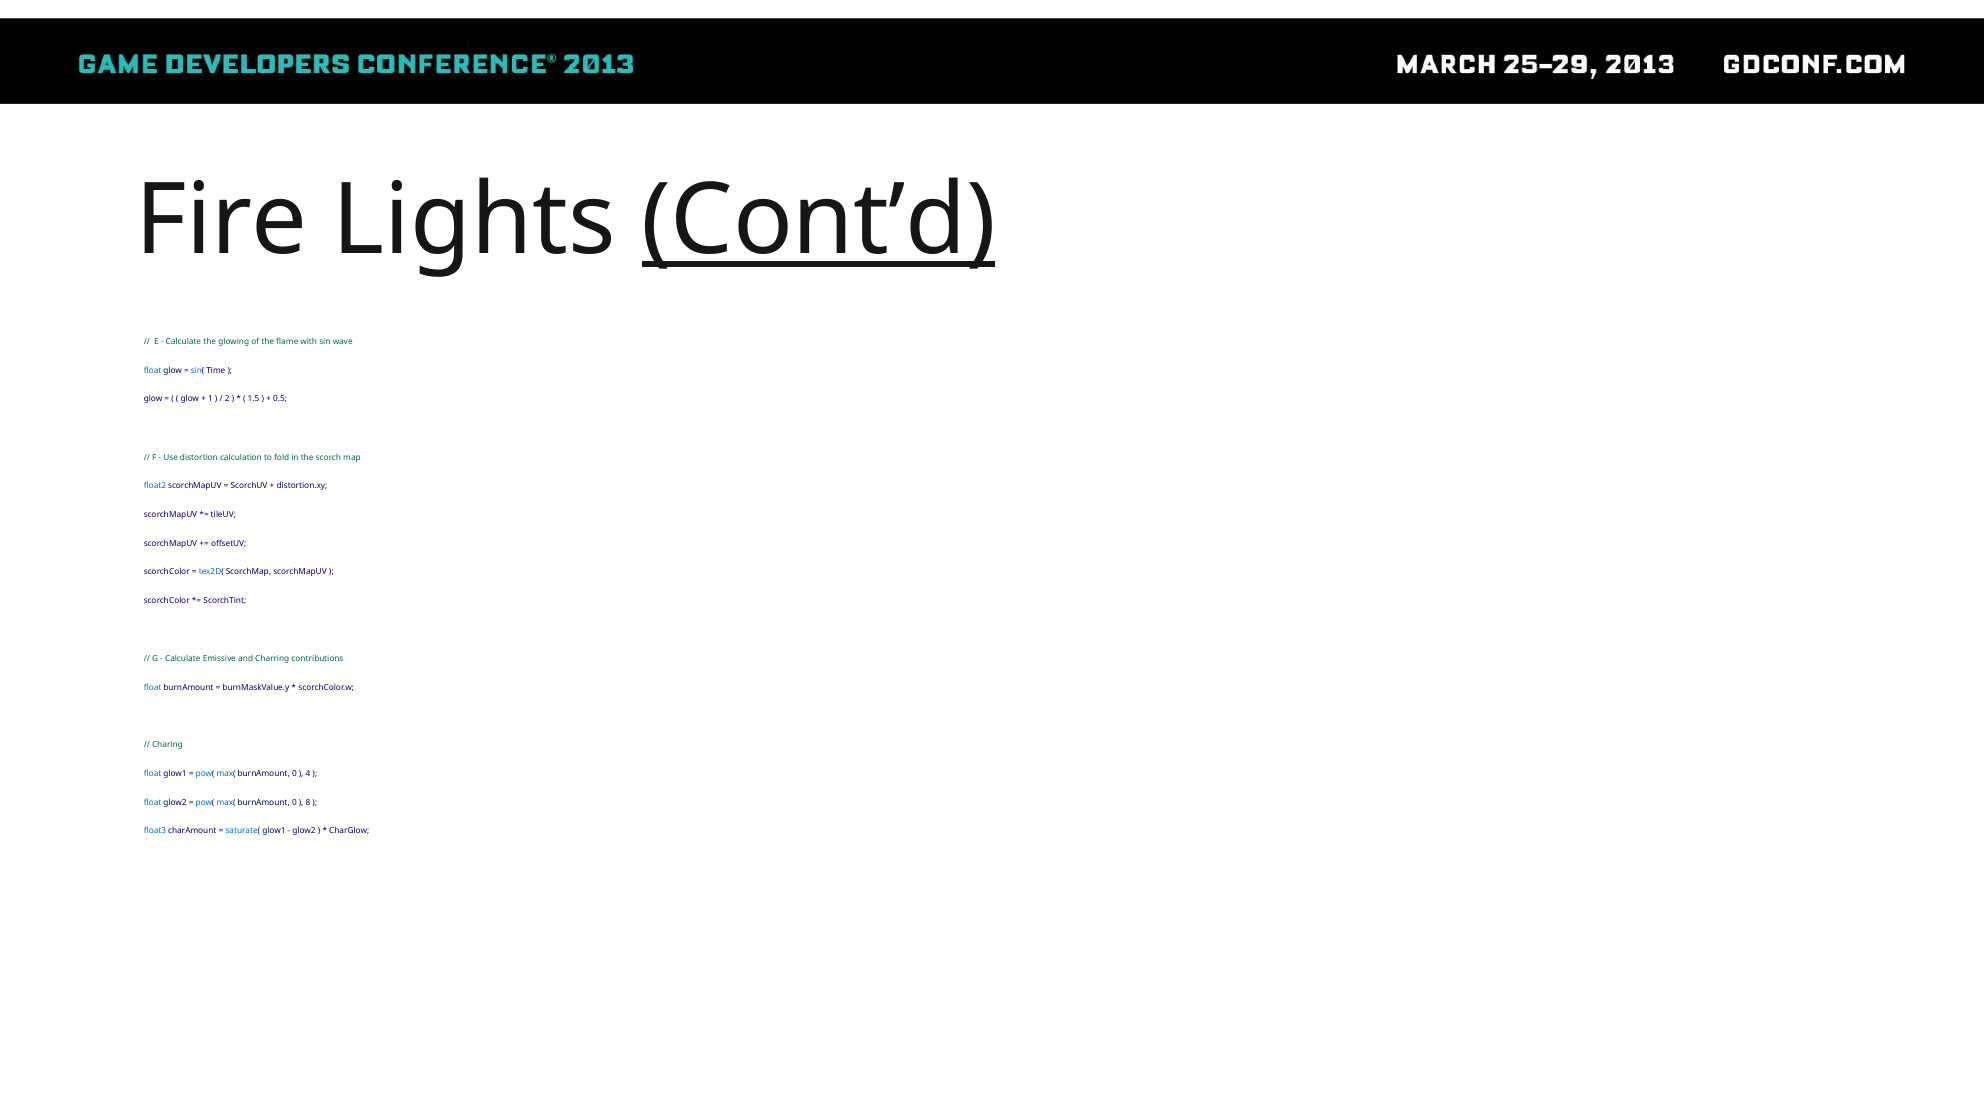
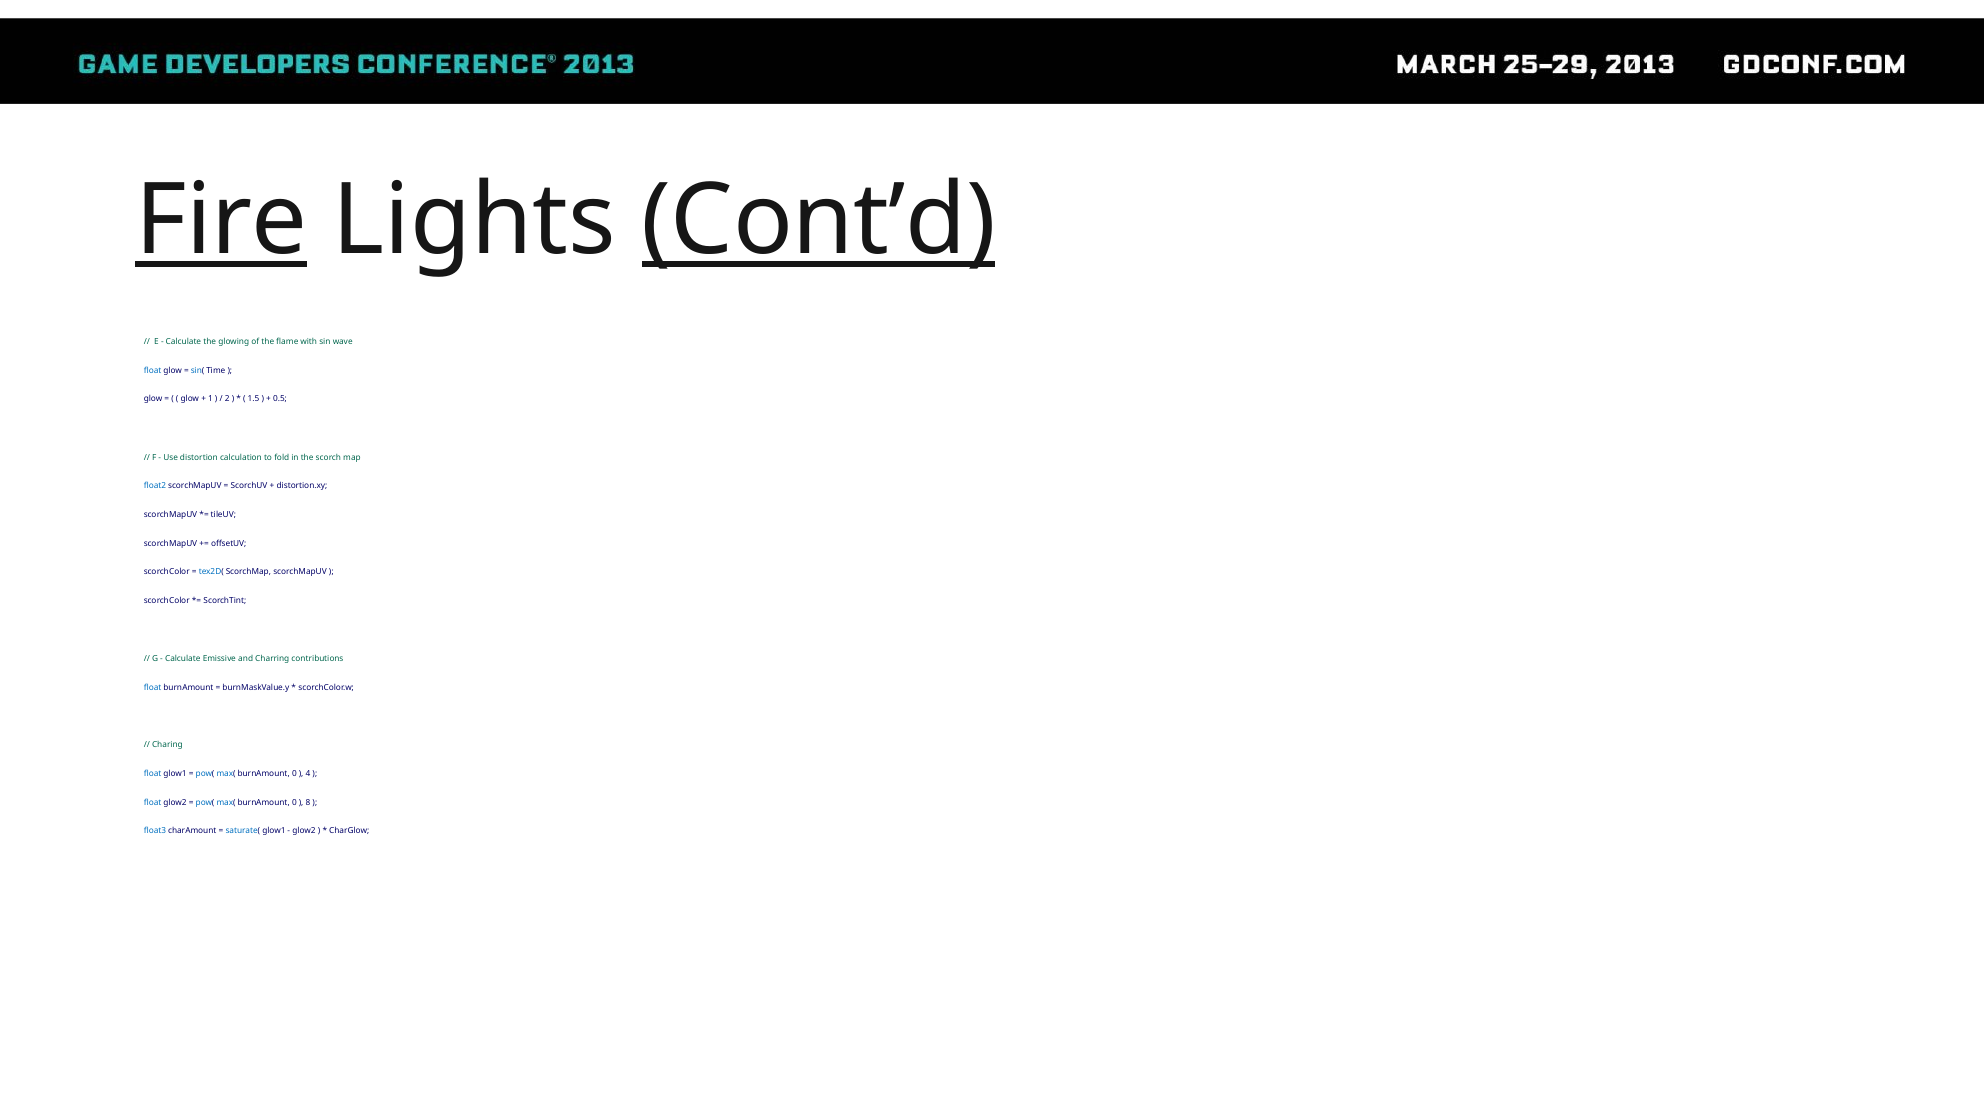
Fire underline: none -> present (221, 221)
